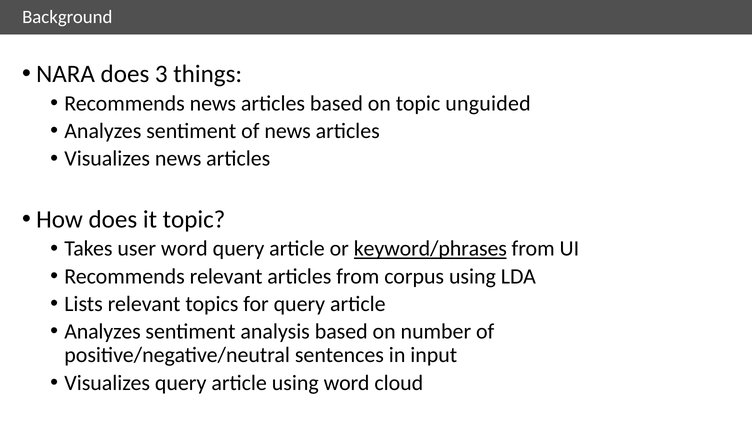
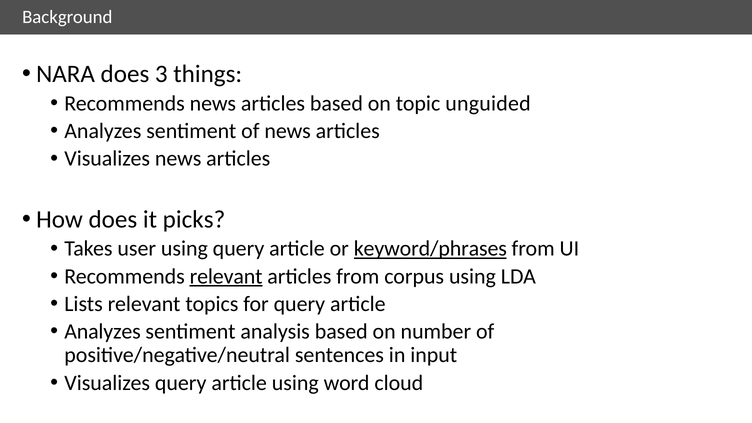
it topic: topic -> picks (194, 219)
user word: word -> using (184, 249)
relevant underline: none -> present (226, 276)
